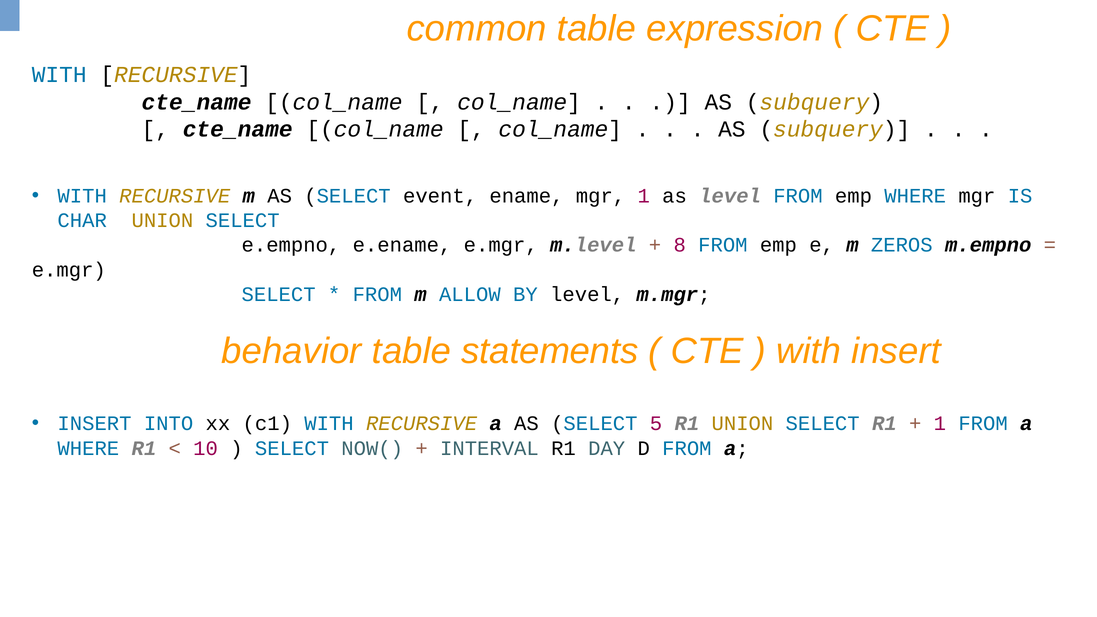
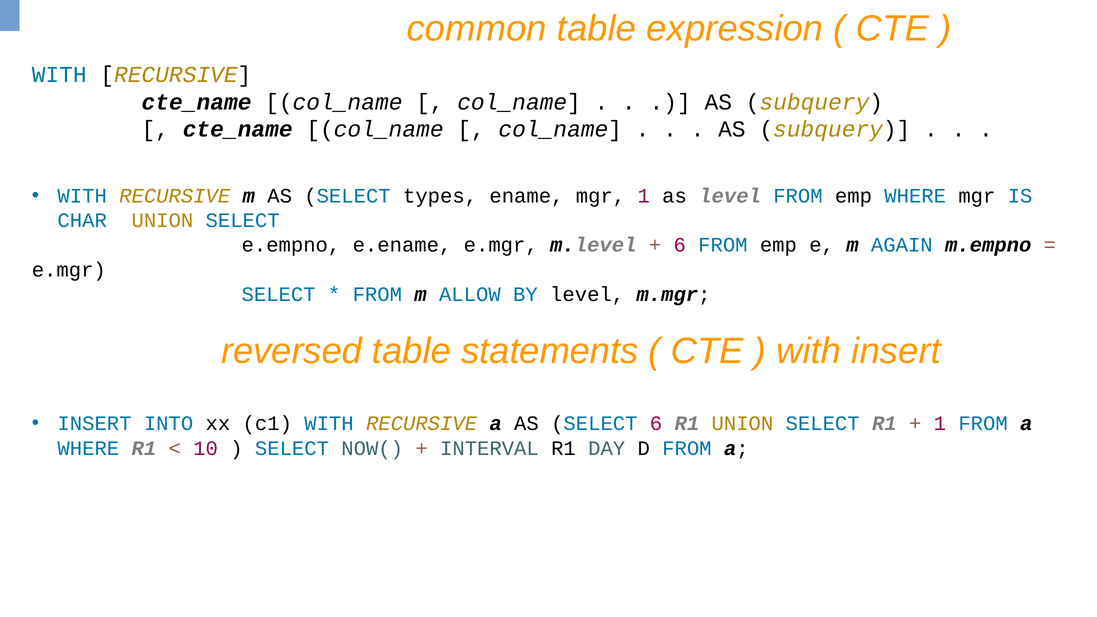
event: event -> types (440, 196)
8: 8 -> 6 (680, 245)
ZEROS: ZEROS -> AGAIN (902, 245)
behavior: behavior -> reversed (292, 351)
SELECT 5: 5 -> 6 (656, 424)
